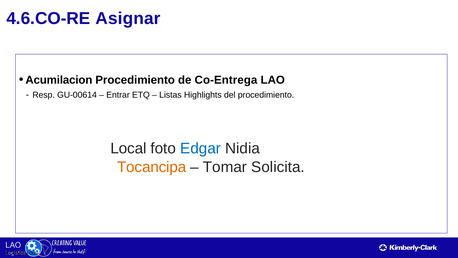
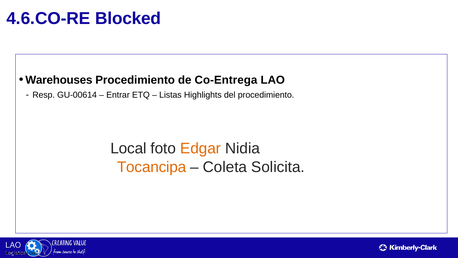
Asignar: Asignar -> Blocked (128, 18)
Acumilacion: Acumilacion -> Warehouses (59, 80)
Edgar colour: blue -> orange (201, 148)
Tomar: Tomar -> Coleta (225, 167)
